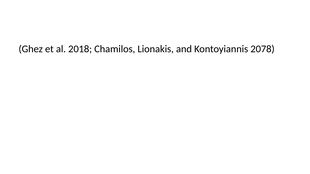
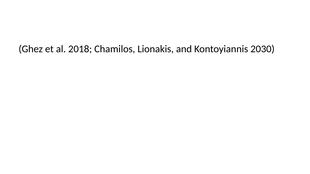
2078: 2078 -> 2030 (263, 49)
